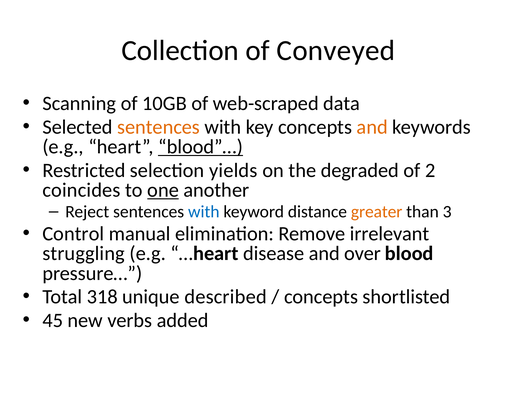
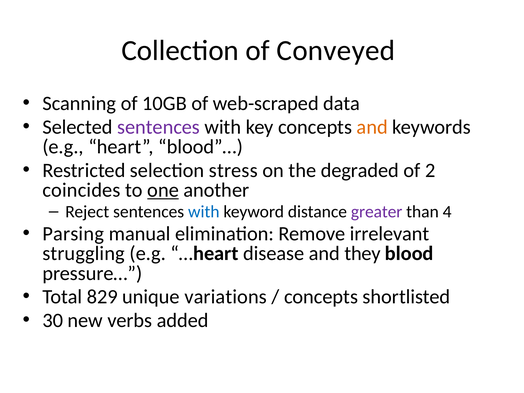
sentences colour: orange -> purple (159, 127)
blood”… underline: present -> none (201, 147)
yields: yields -> stress (233, 170)
greater colour: orange -> purple (377, 212)
3: 3 -> 4 (447, 212)
Control: Control -> Parsing (73, 234)
over: over -> they (363, 254)
318: 318 -> 829 (102, 297)
described: described -> variations (226, 297)
45: 45 -> 30 (53, 320)
